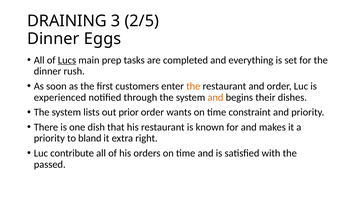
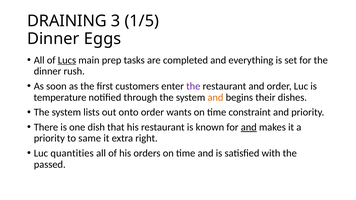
2/5: 2/5 -> 1/5 (142, 21)
the colour: orange -> purple (193, 86)
experienced: experienced -> temperature (60, 97)
prior: prior -> onto (129, 112)
and underline: none -> present (249, 127)
bland: bland -> same (90, 138)
contribute: contribute -> quantities (72, 153)
